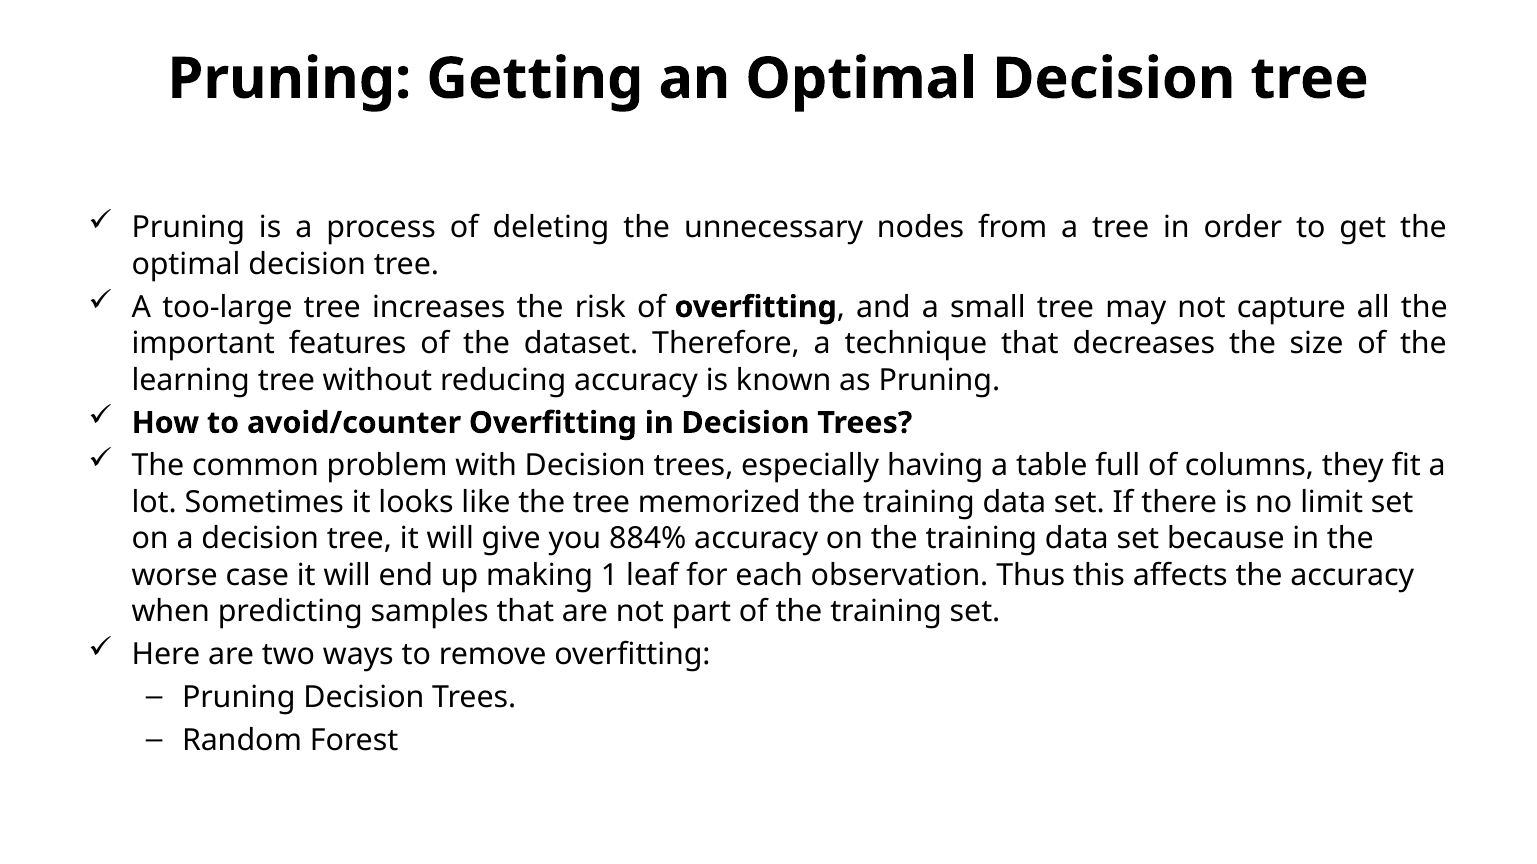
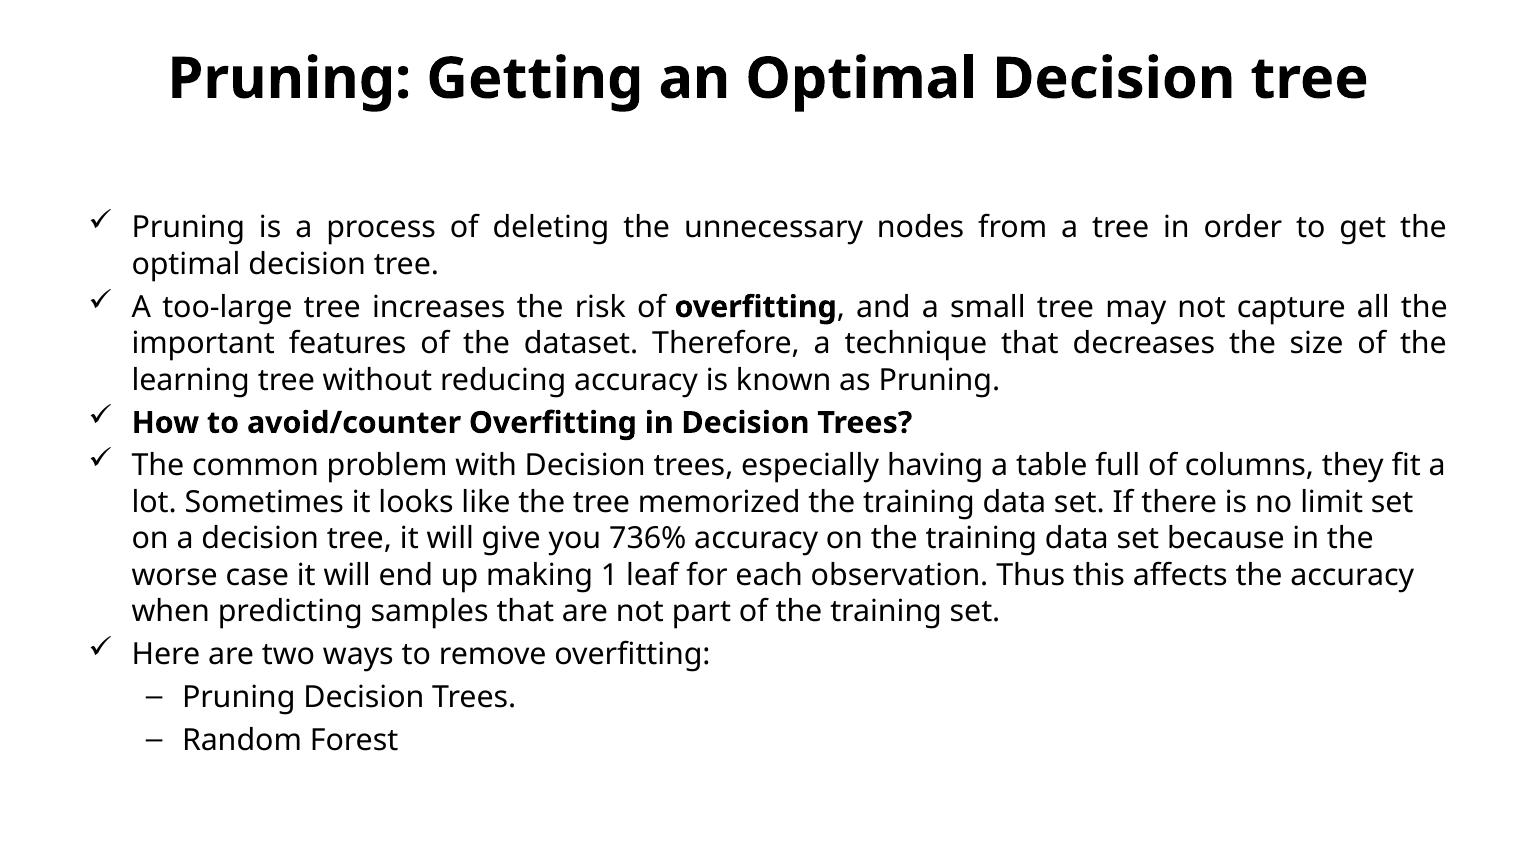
884%: 884% -> 736% (648, 539)
